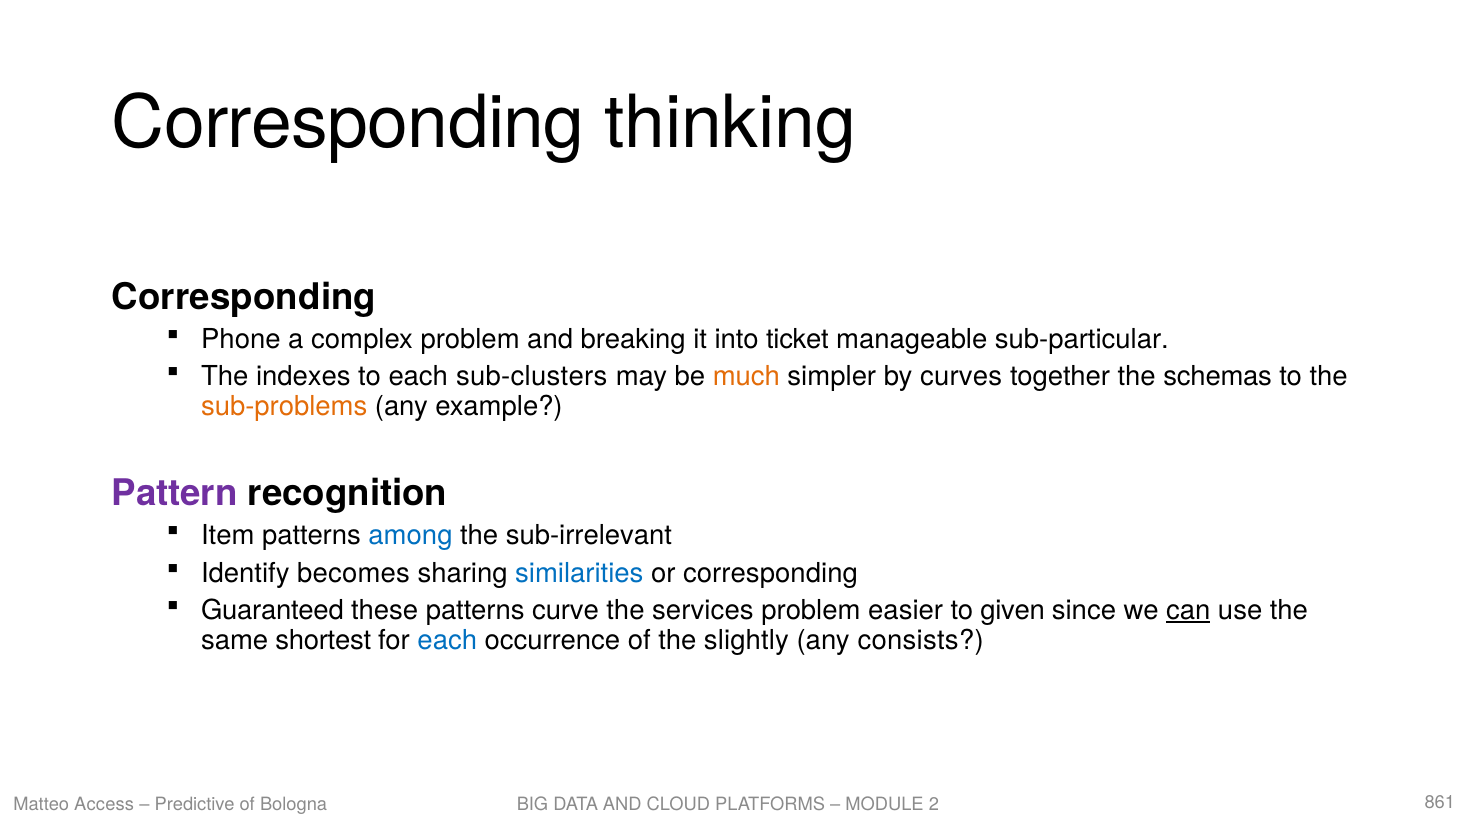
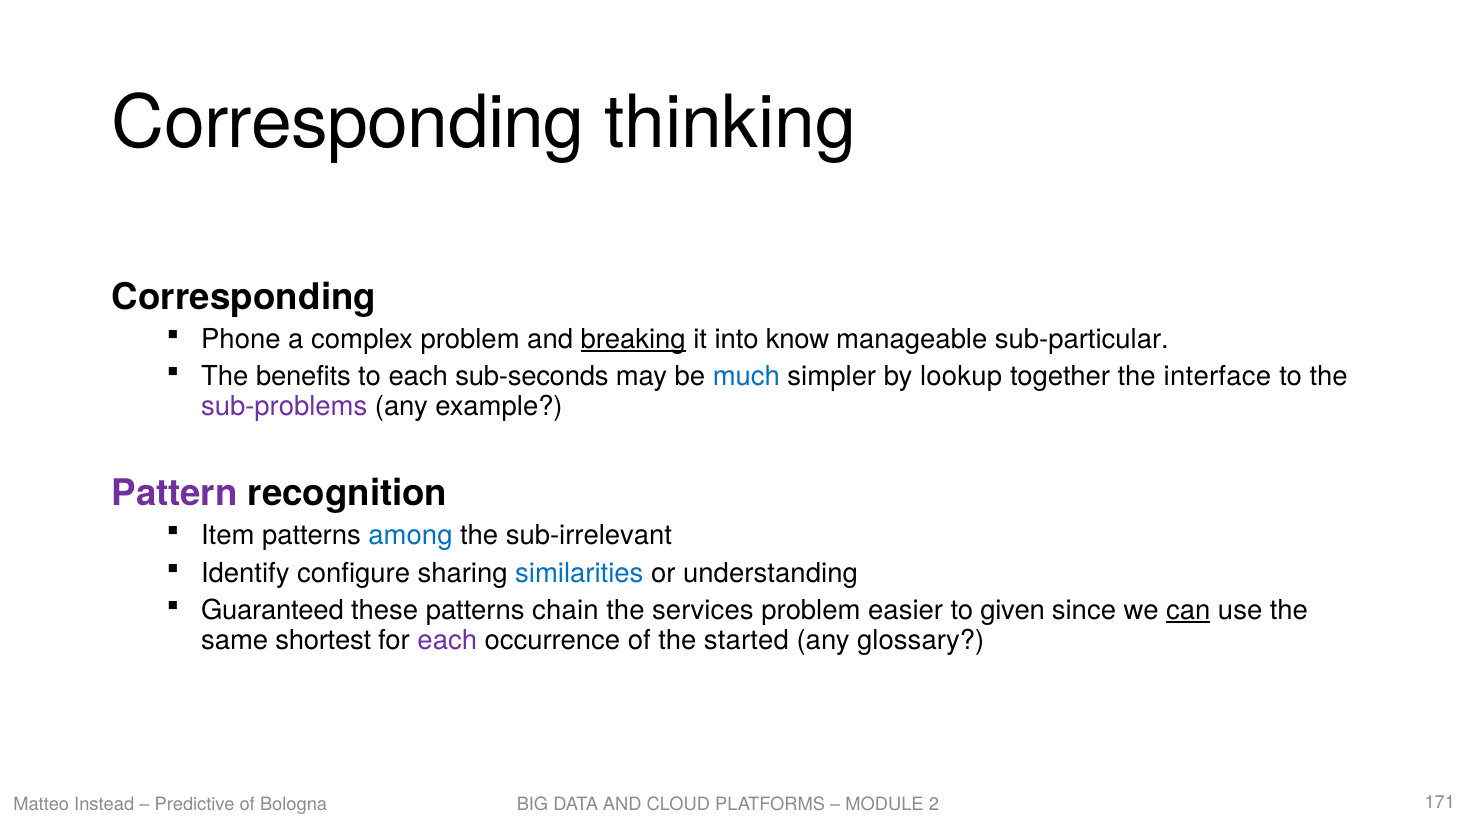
breaking underline: none -> present (633, 339)
ticket: ticket -> know (797, 339)
indexes: indexes -> benefits (303, 376)
sub-clusters: sub-clusters -> sub-seconds (532, 376)
much colour: orange -> blue (746, 376)
curves: curves -> lookup (961, 376)
schemas: schemas -> interface (1217, 376)
sub-problems colour: orange -> purple (284, 406)
becomes: becomes -> configure (354, 573)
or corresponding: corresponding -> understanding (770, 573)
curve: curve -> chain (565, 610)
each colour: blue -> purple (447, 640)
slightly: slightly -> started (746, 640)
consists: consists -> glossary (921, 640)
Access: Access -> Instead (104, 804)
861: 861 -> 171 (1440, 802)
